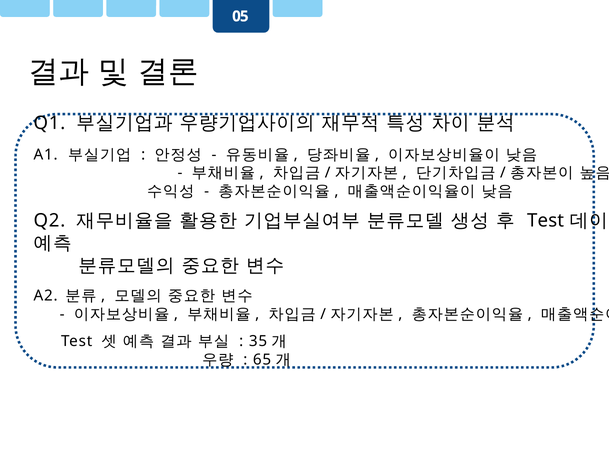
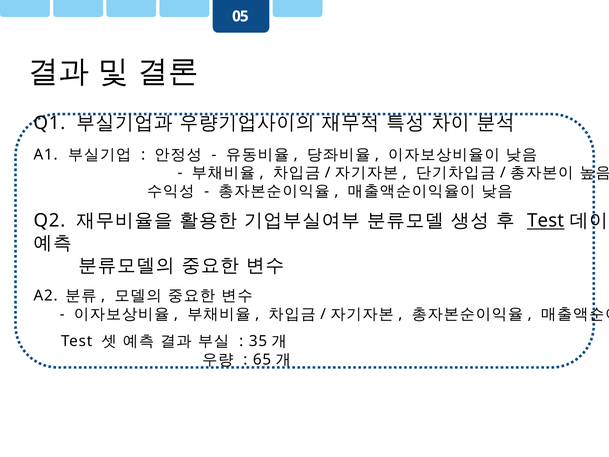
Test underline: none -> present (546, 221)
